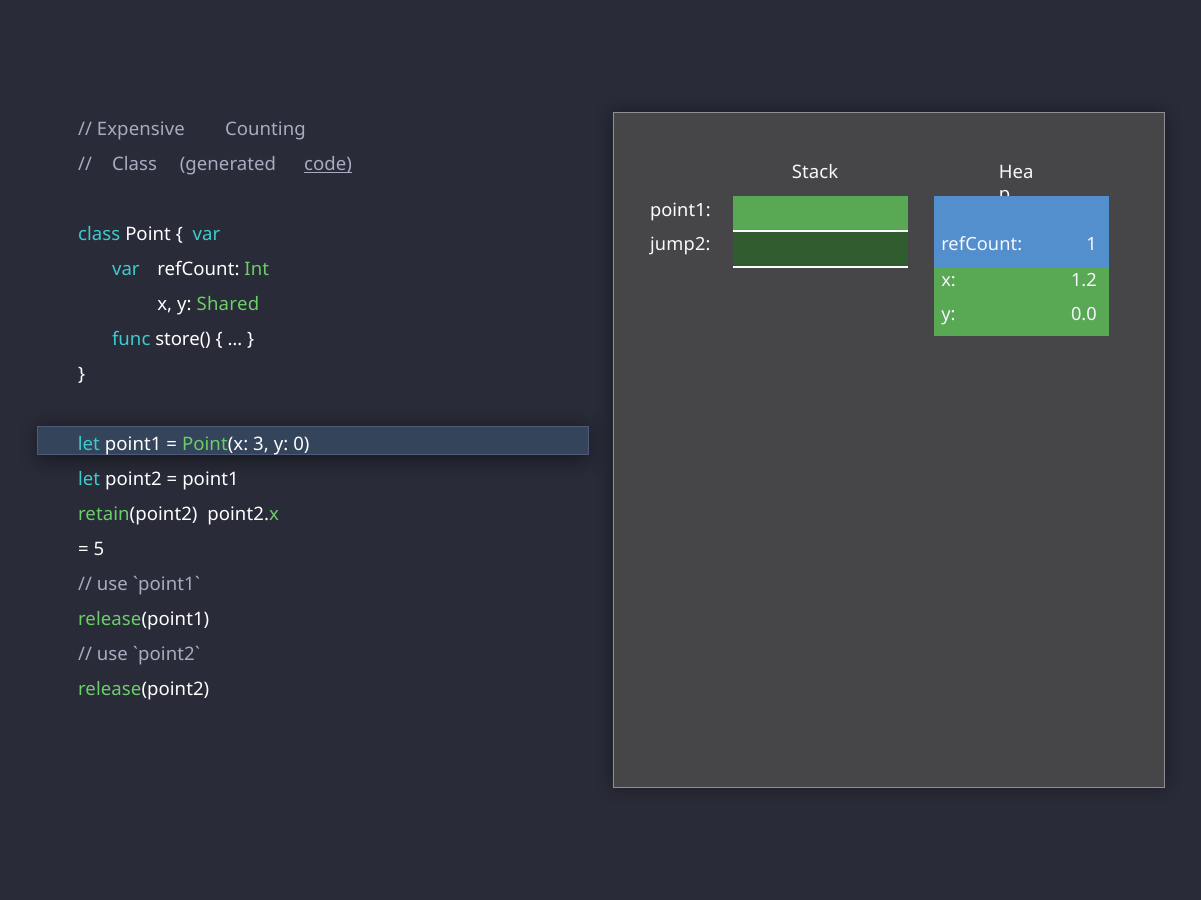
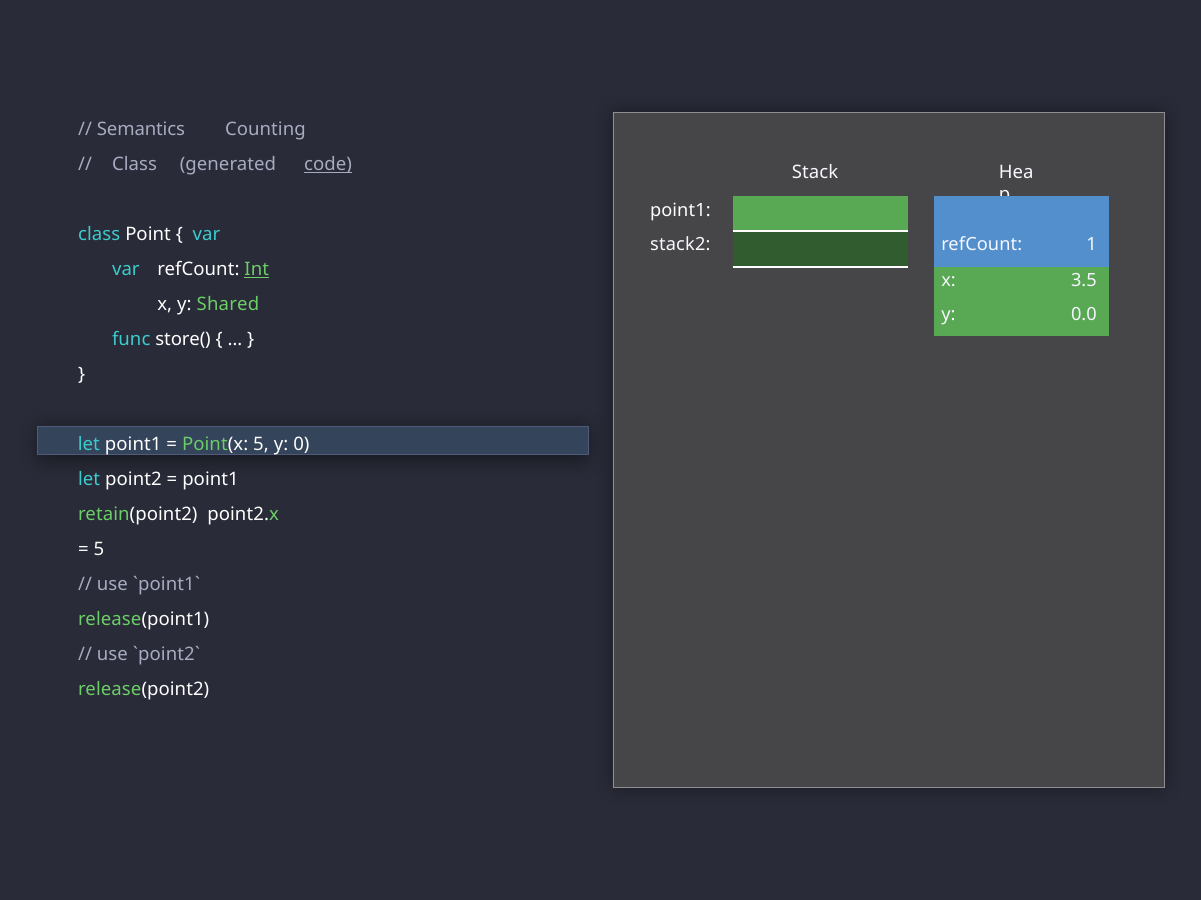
Expensive: Expensive -> Semantics (141, 130)
jump2: jump2 -> stack2 (680, 245)
Int underline: none -> present (257, 270)
1.2: 1.2 -> 3.5 (1084, 281)
Point(x 3: 3 -> 5 (261, 444)
